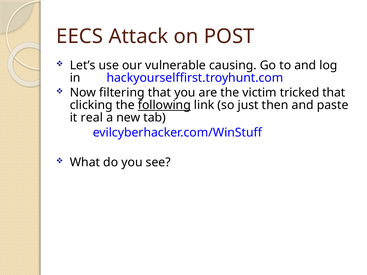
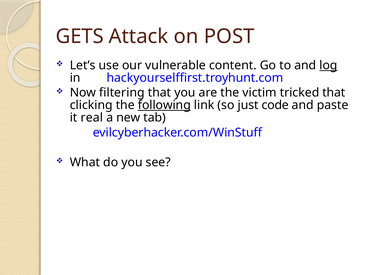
EECS: EECS -> GETS (80, 36)
causing: causing -> content (233, 65)
log underline: none -> present (328, 65)
then: then -> code (275, 105)
